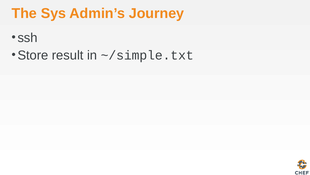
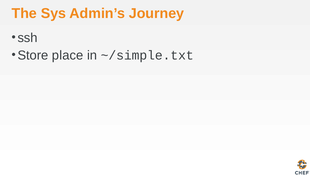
result: result -> place (68, 55)
